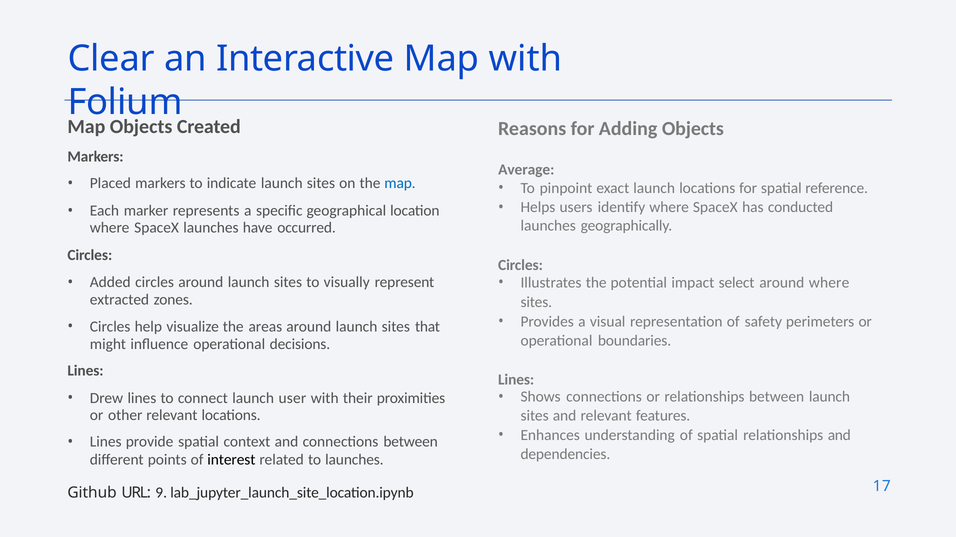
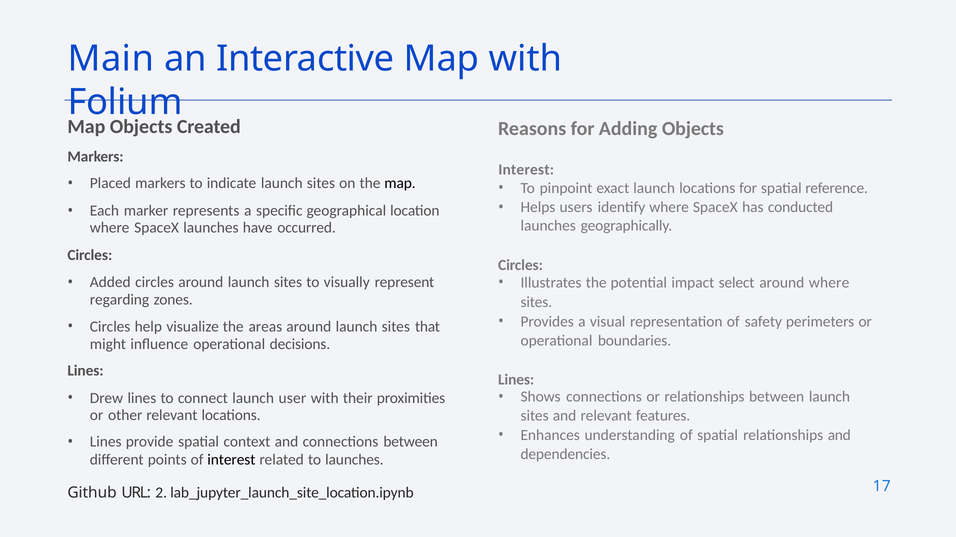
Clear: Clear -> Main (111, 59)
Average: Average -> Interest (526, 170)
map colour: blue -> black (400, 184)
extracted: extracted -> regarding (119, 300)
9: 9 -> 2 (161, 493)
